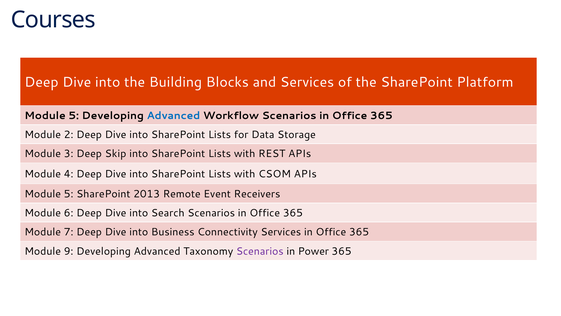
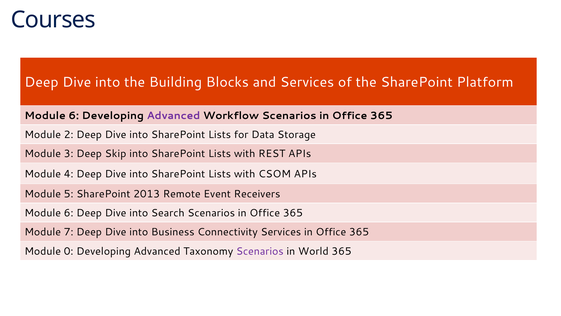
5: 5 -> 6 (74, 116)
Advanced colour: blue -> purple (173, 116)
9: 9 -> 0 (69, 251)
Power: Power -> World (313, 251)
